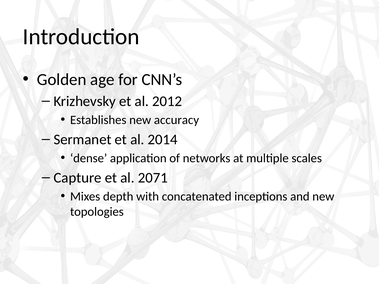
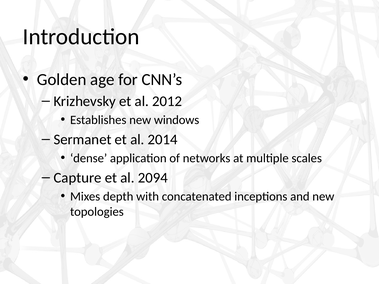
accuracy: accuracy -> windows (177, 120)
2071: 2071 -> 2094 (153, 178)
